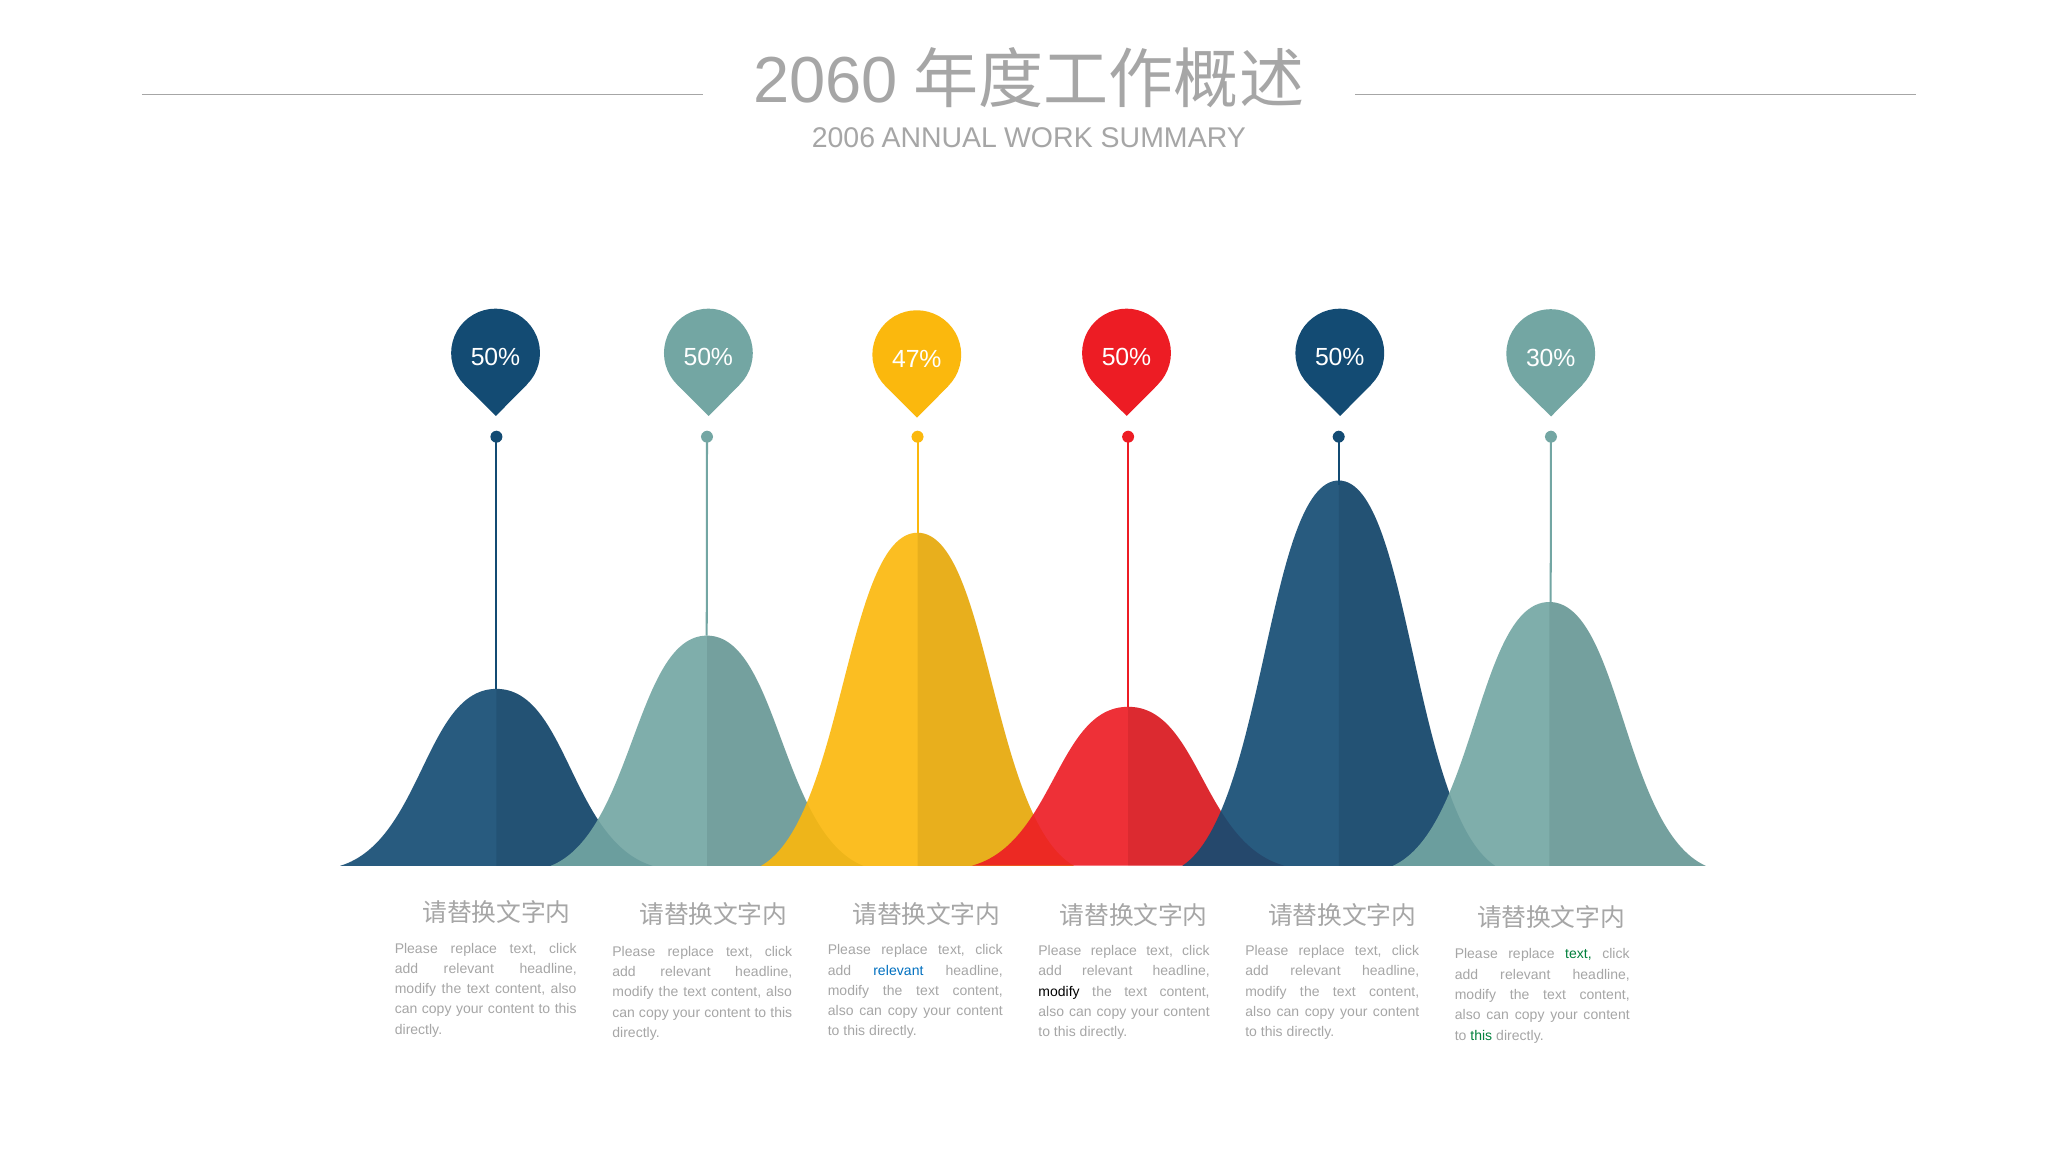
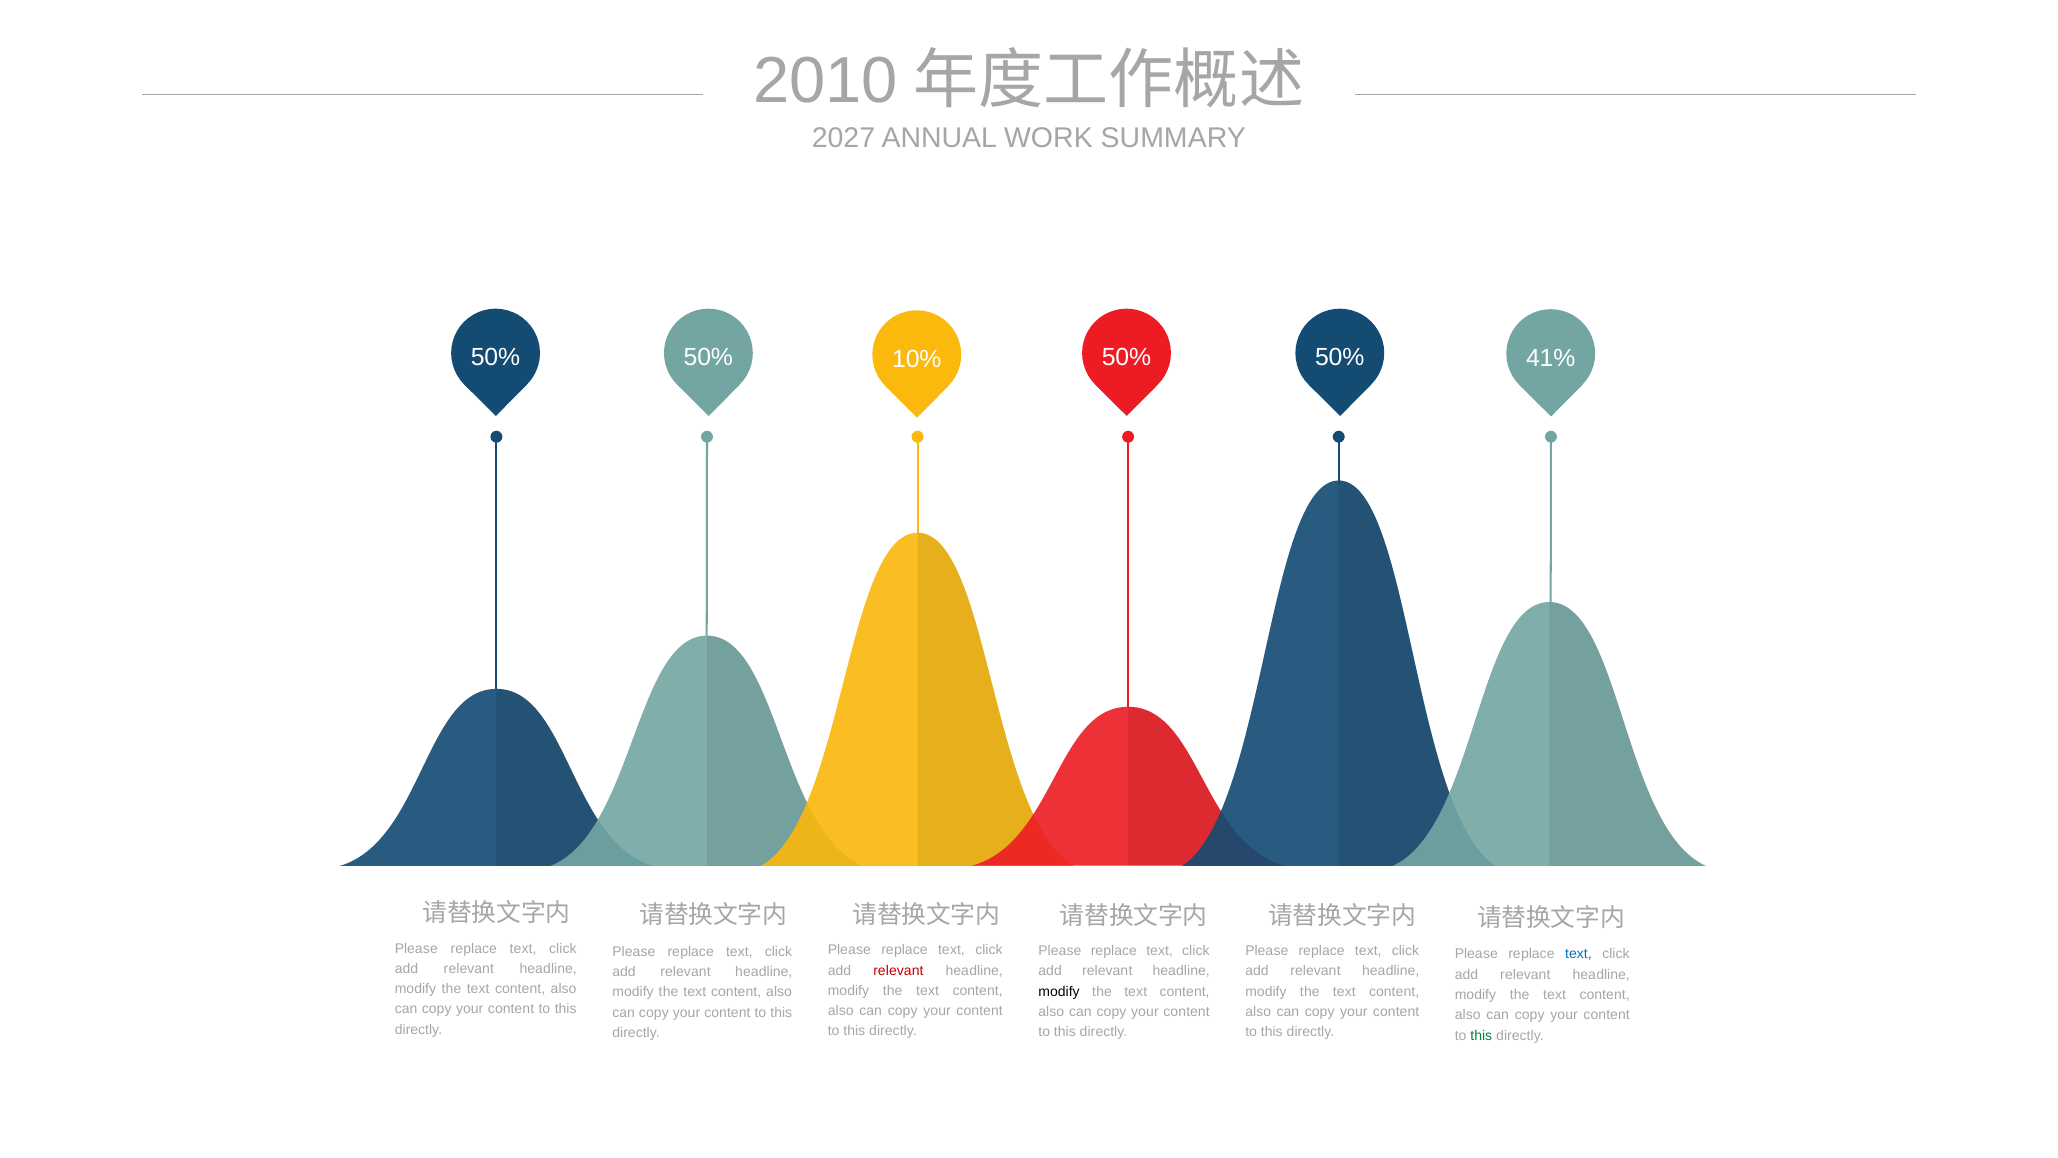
2060: 2060 -> 2010 (826, 81)
2006: 2006 -> 2027 (843, 138)
47%: 47% -> 10% (917, 359)
30%: 30% -> 41% (1551, 358)
text colour: green -> blue (1578, 954)
relevant colour: blue -> red (898, 970)
